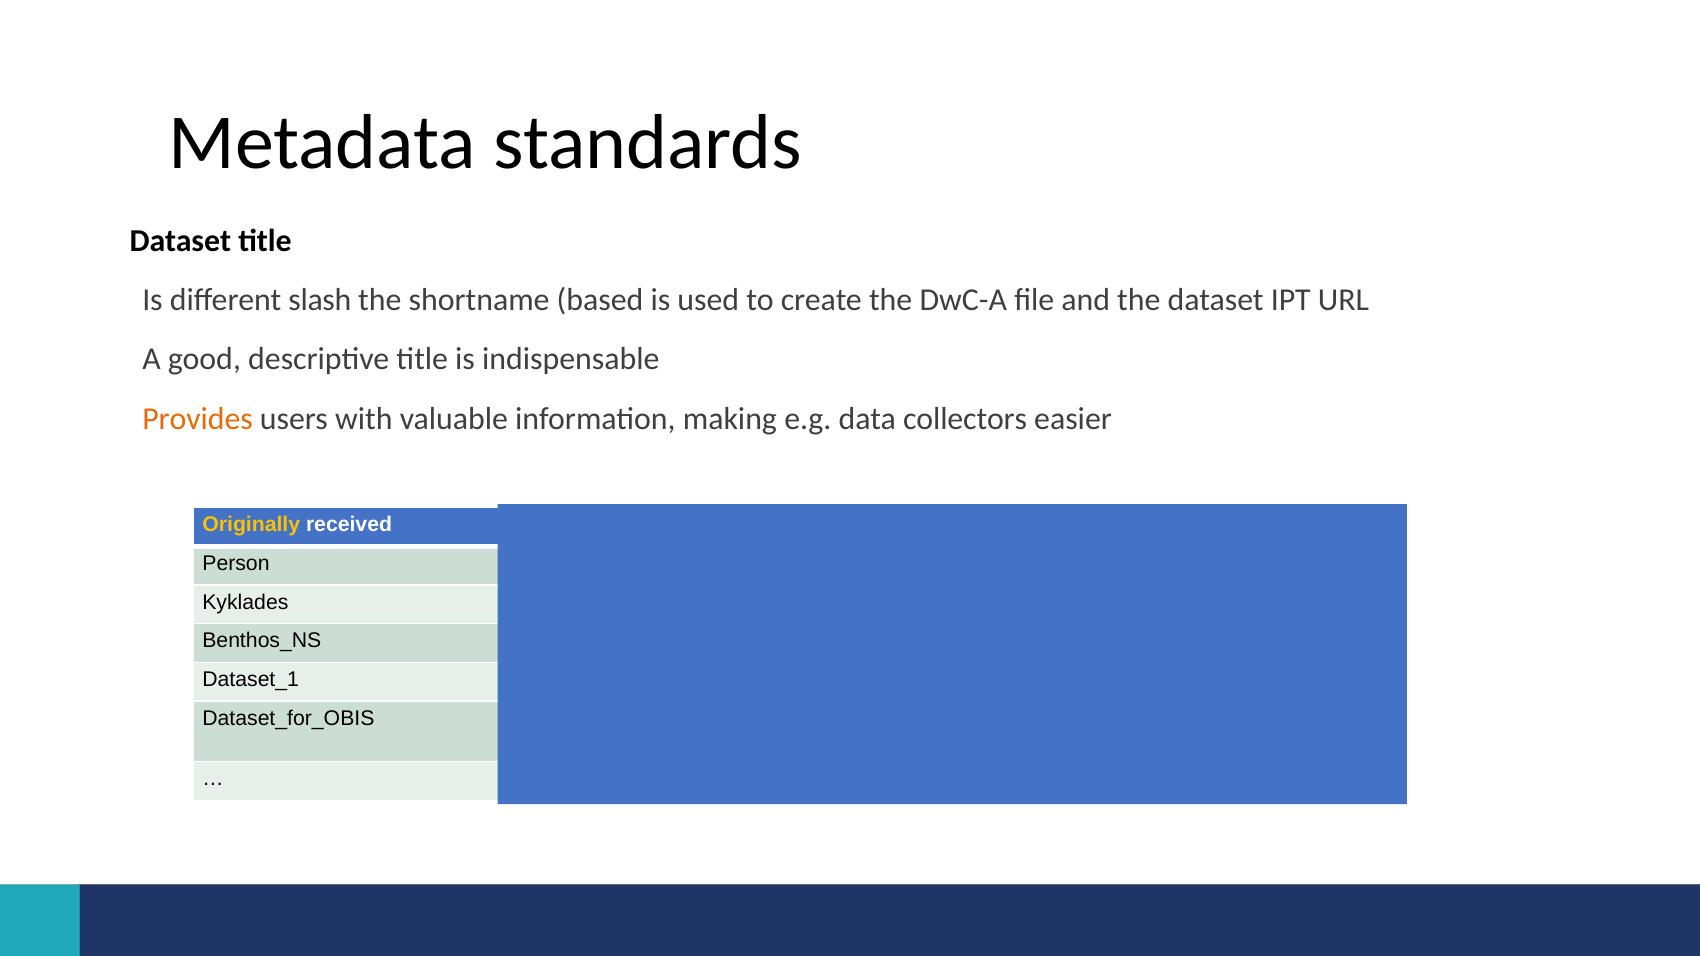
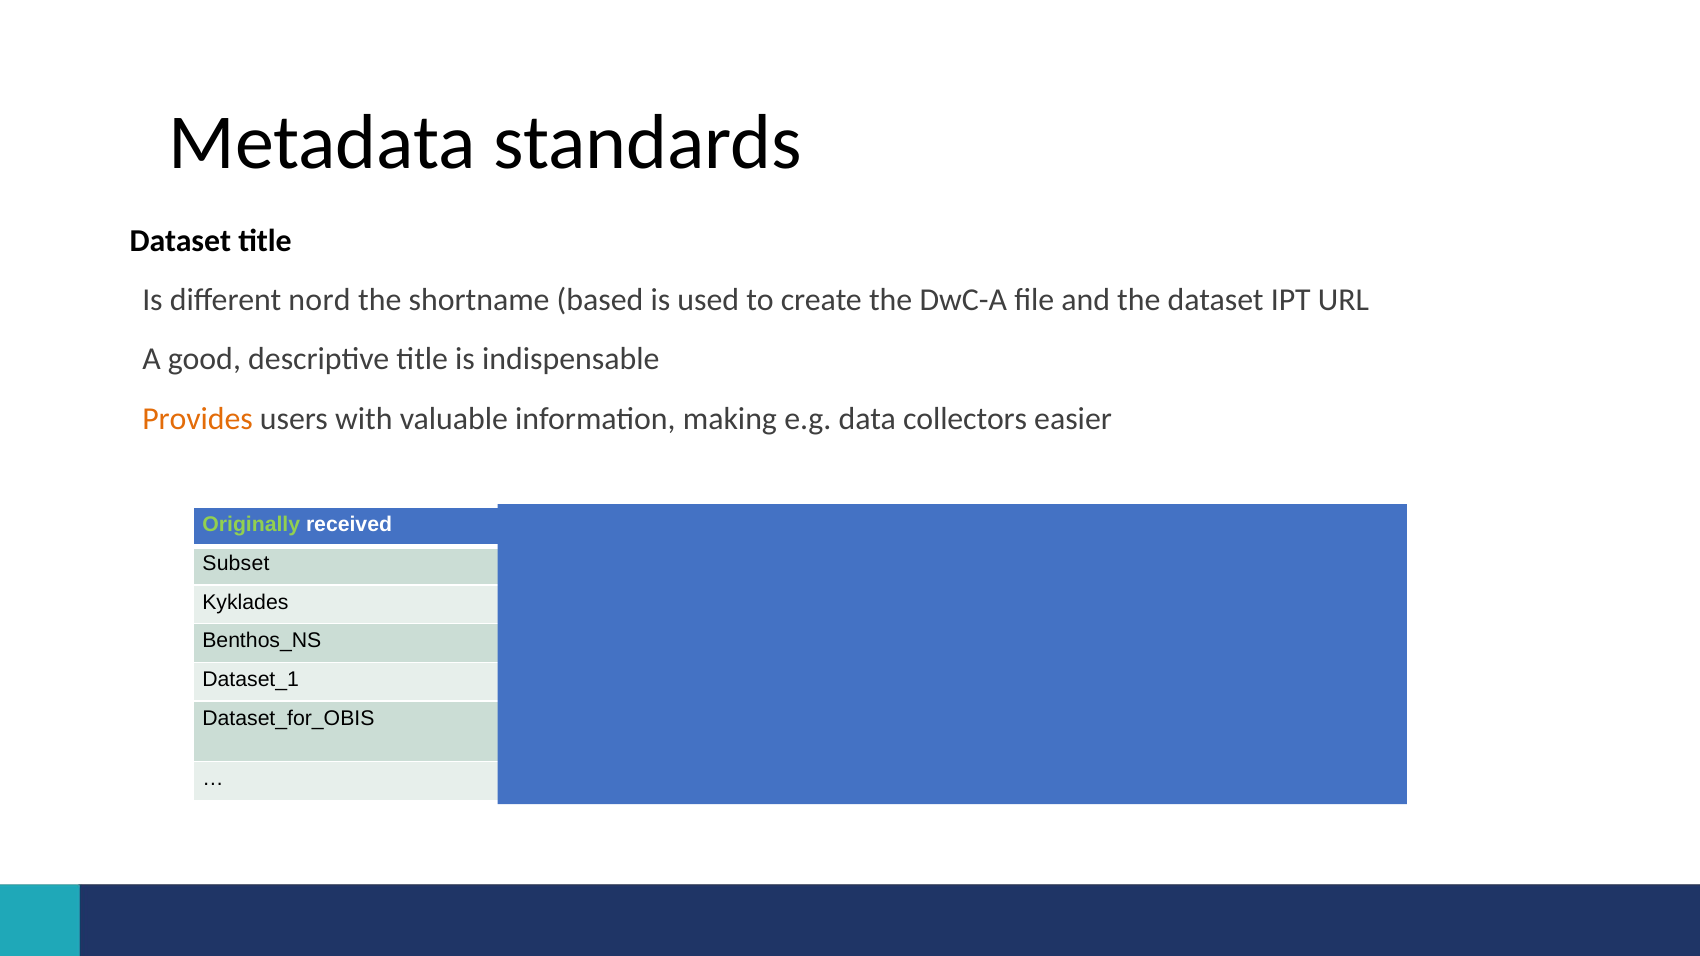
slash: slash -> nord (320, 300)
Originally colour: yellow -> light green (251, 525)
Person: Person -> Subset (236, 563)
